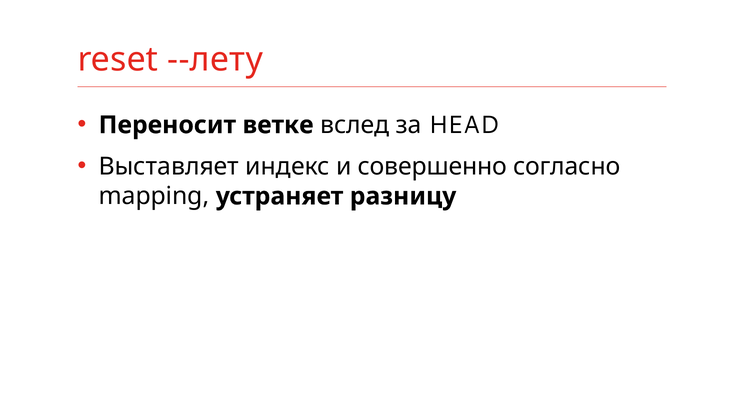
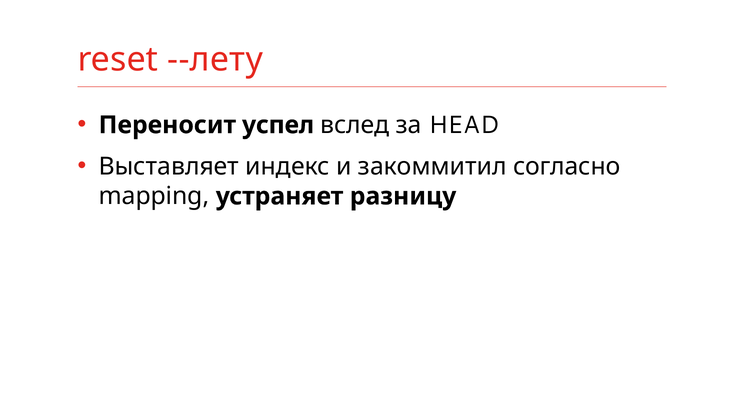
ветке: ветке -> успел (278, 125)
совершенно: совершенно -> закоммитил (432, 166)
